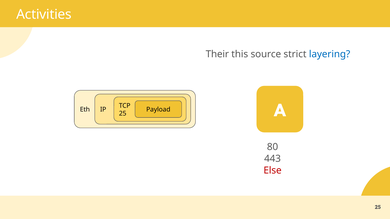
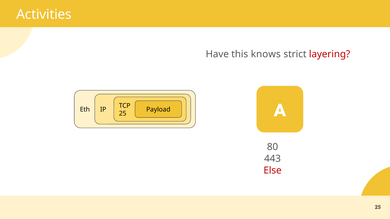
Their: Their -> Have (217, 54)
source: source -> knows (266, 54)
layering colour: blue -> red (330, 54)
